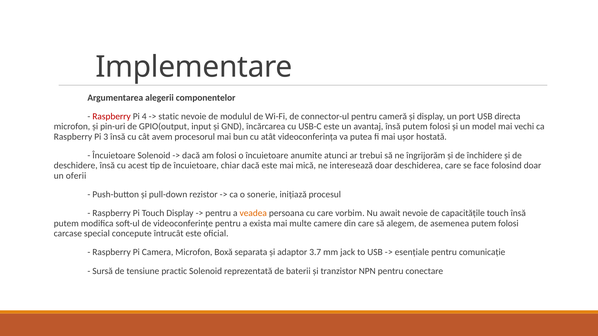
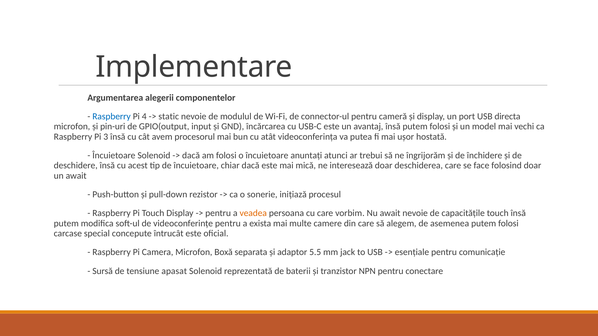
Raspberry colour: red -> blue (112, 117)
anumite: anumite -> anuntați (306, 156)
un oferii: oferii -> await (76, 176)
3.7: 3.7 -> 5.5 (315, 252)
practic: practic -> apasat (174, 271)
